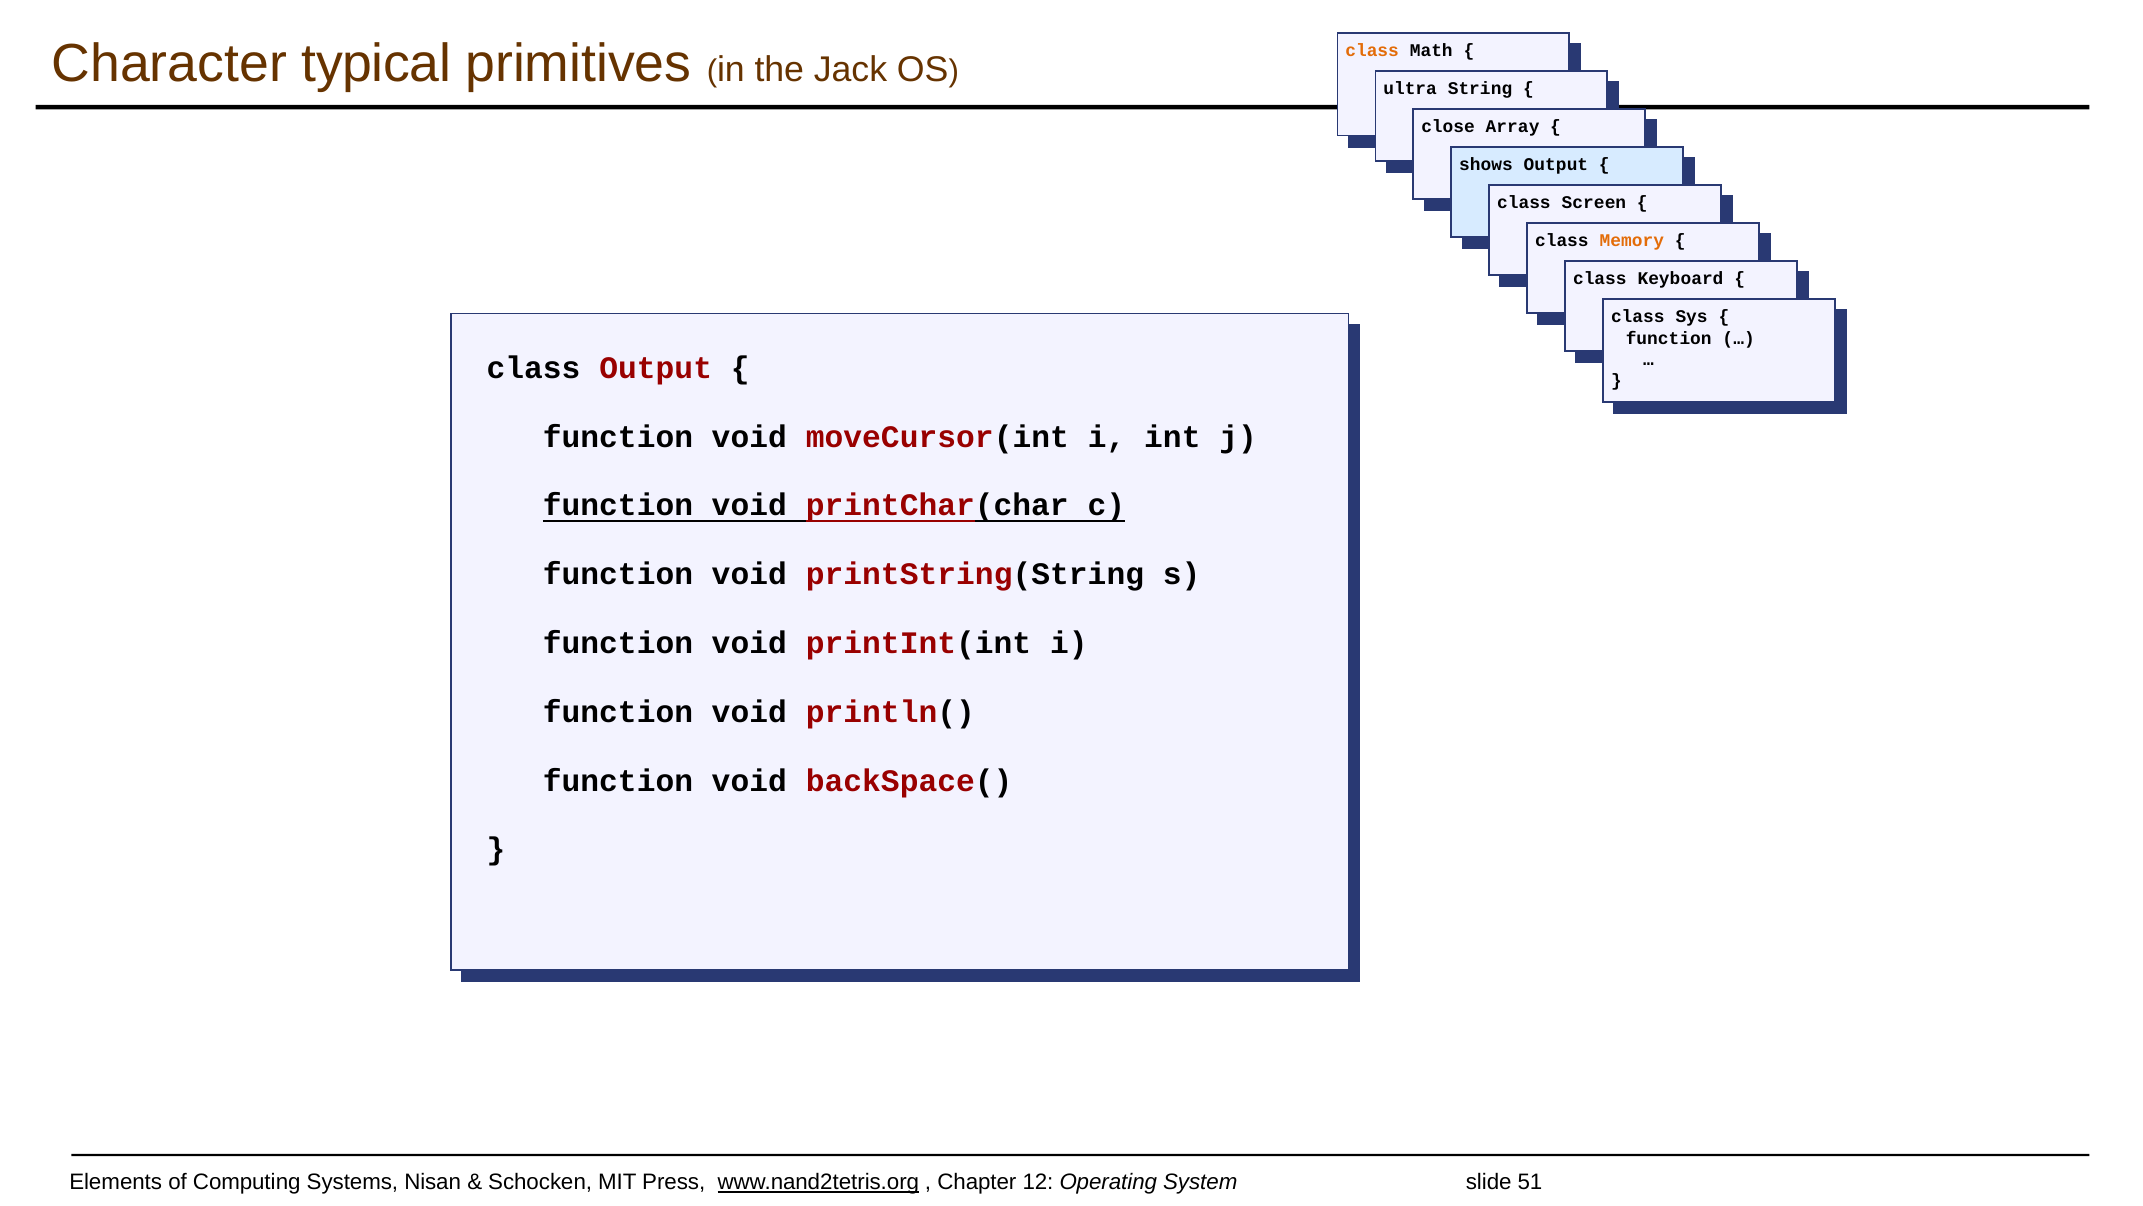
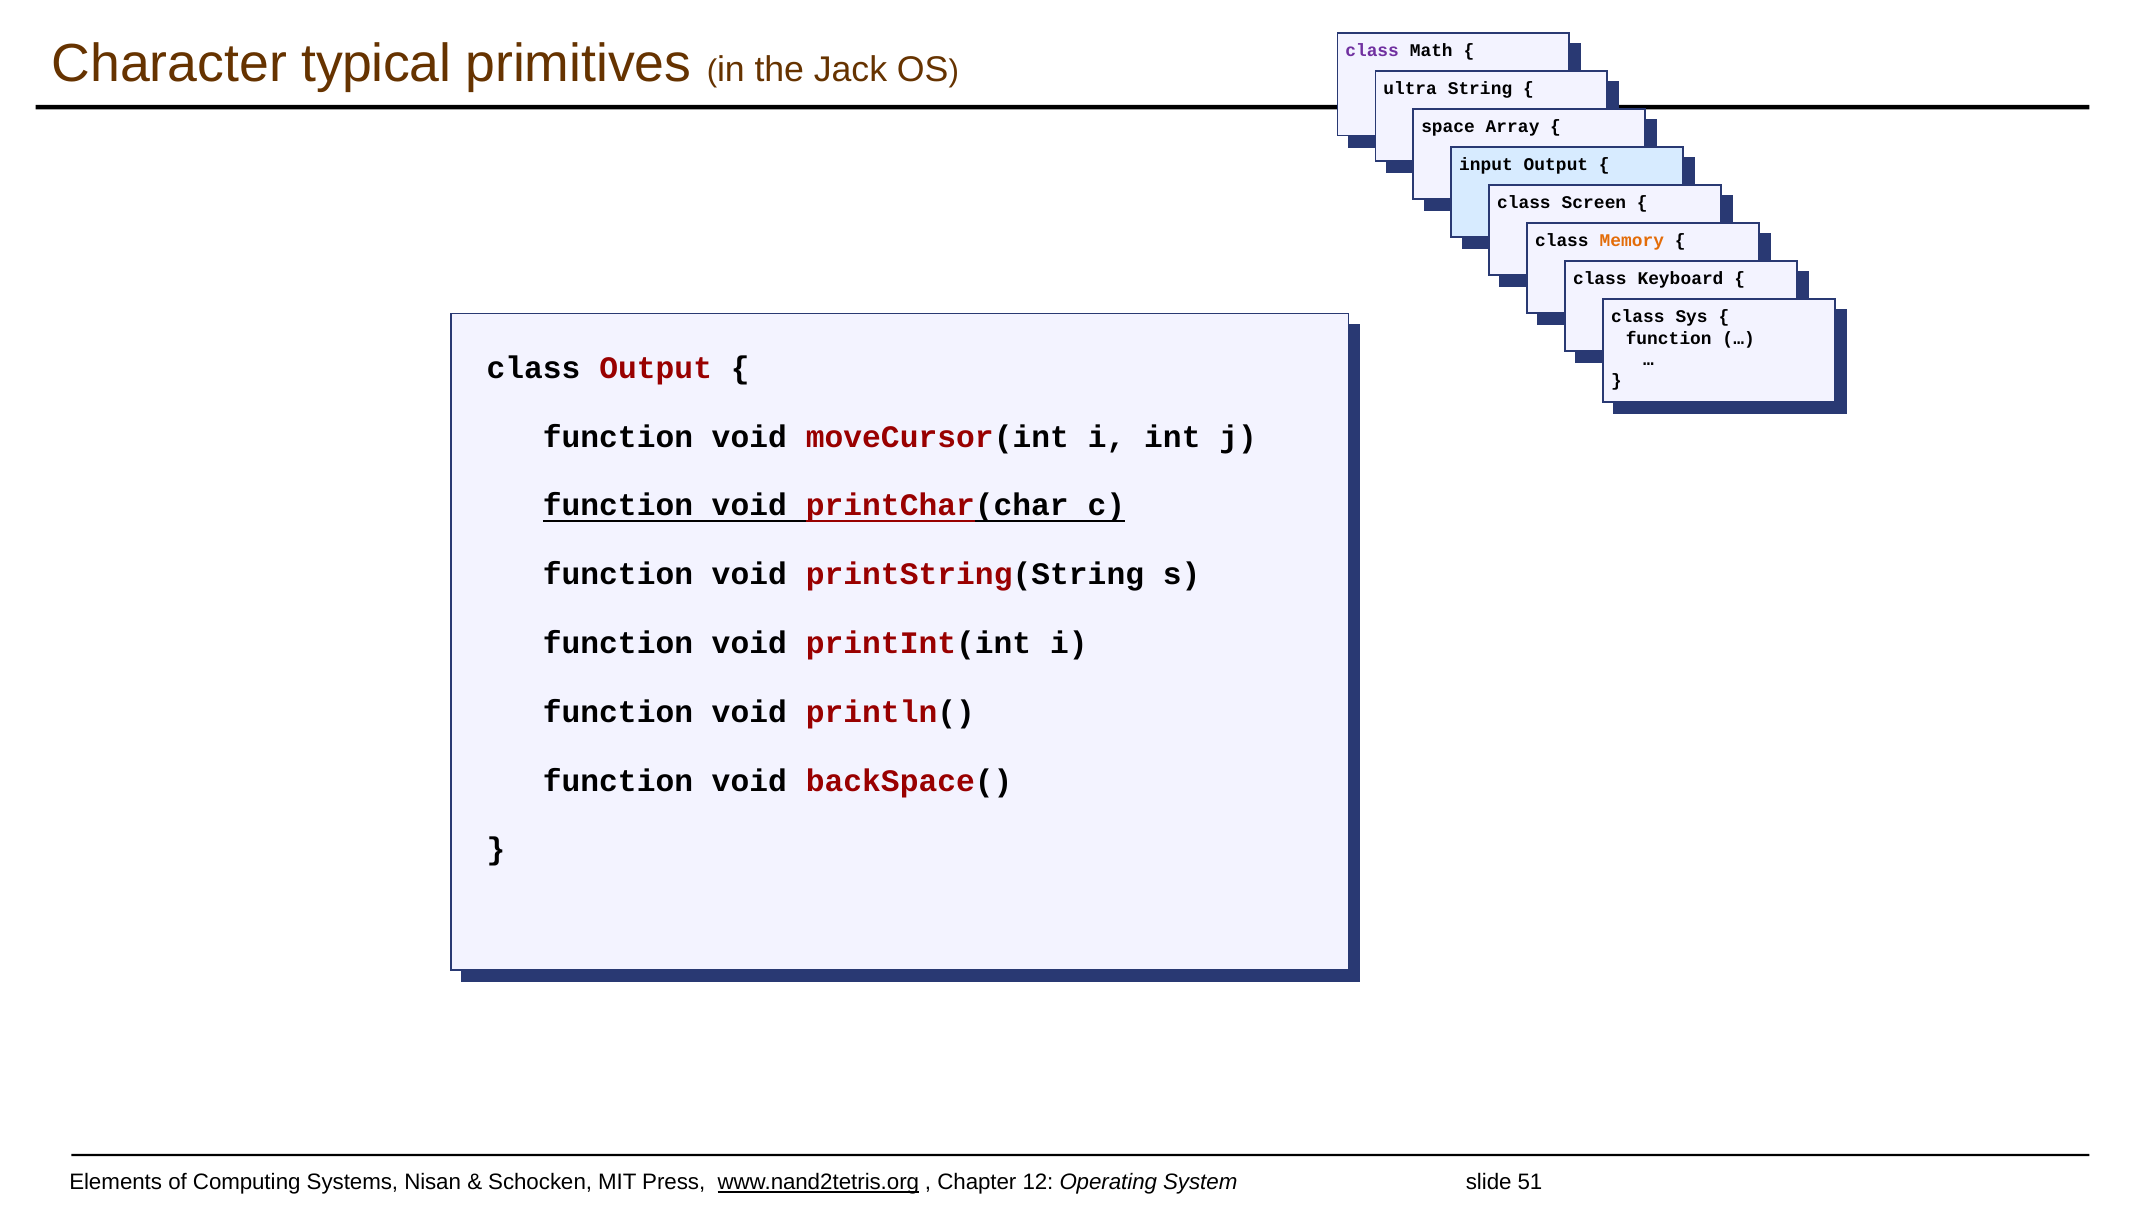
class colour: orange -> purple (1372, 51)
close: close -> space (1448, 126)
shows: shows -> input (1486, 164)
